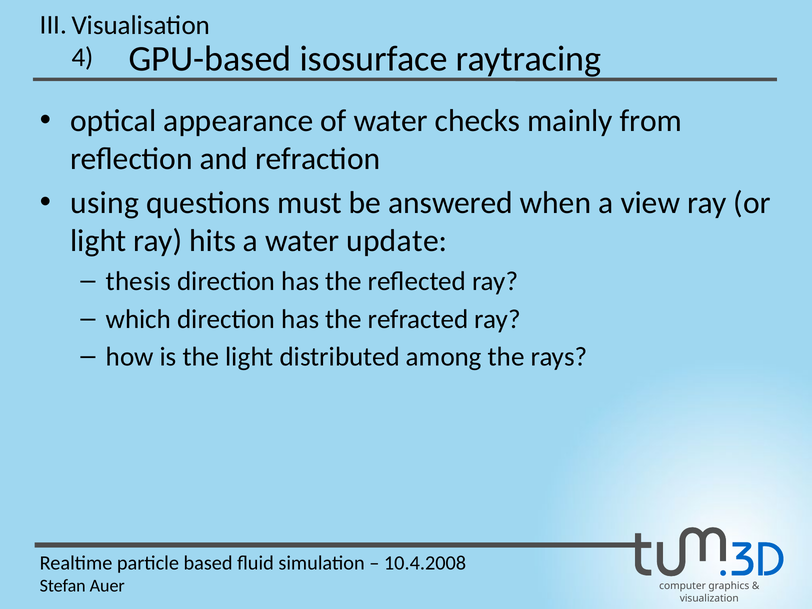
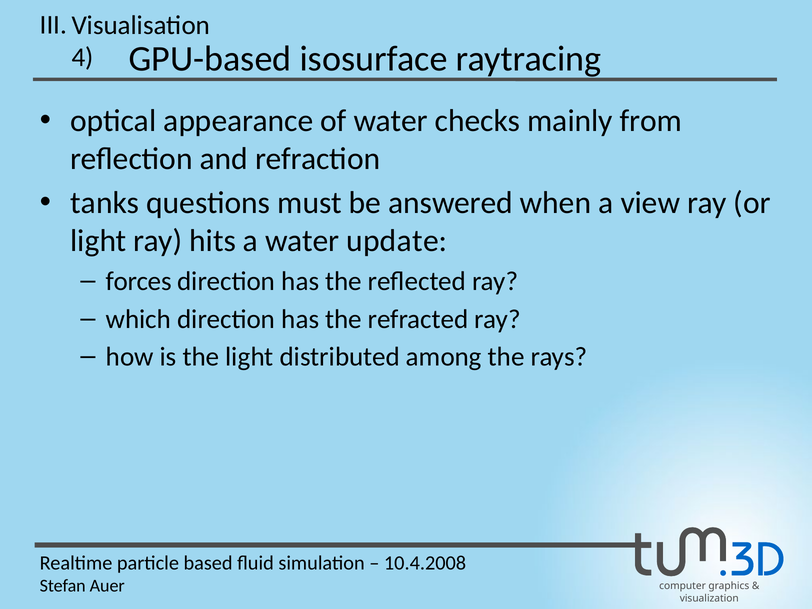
using: using -> tanks (105, 203)
thesis: thesis -> forces (139, 281)
